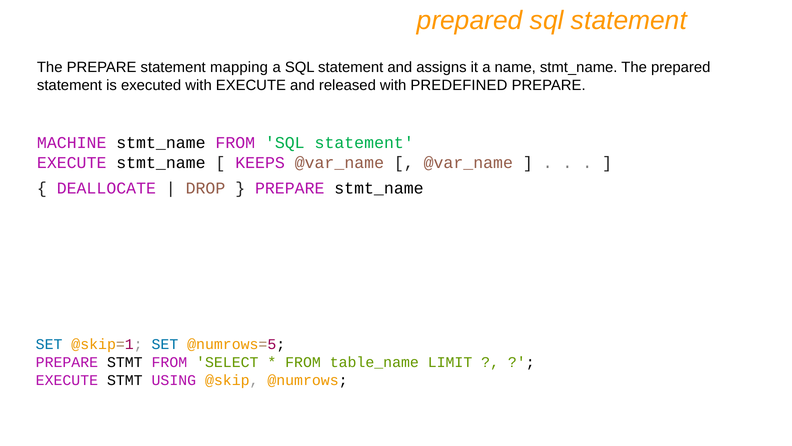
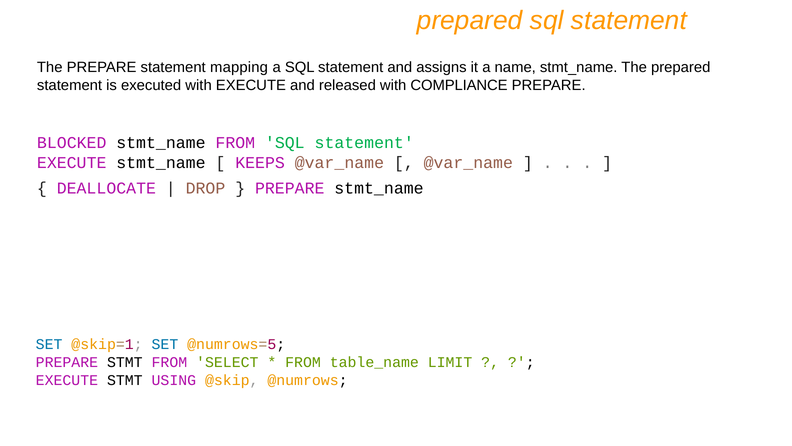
PREDEFINED: PREDEFINED -> COMPLIANCE (459, 85)
MACHINE: MACHINE -> BLOCKED (72, 143)
